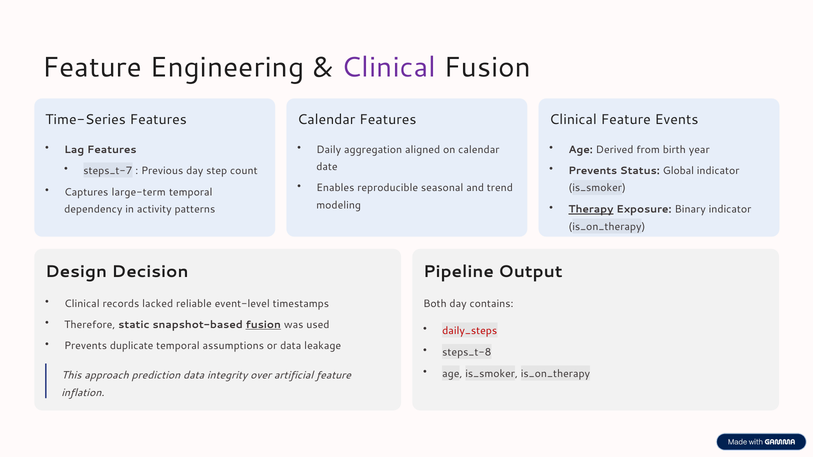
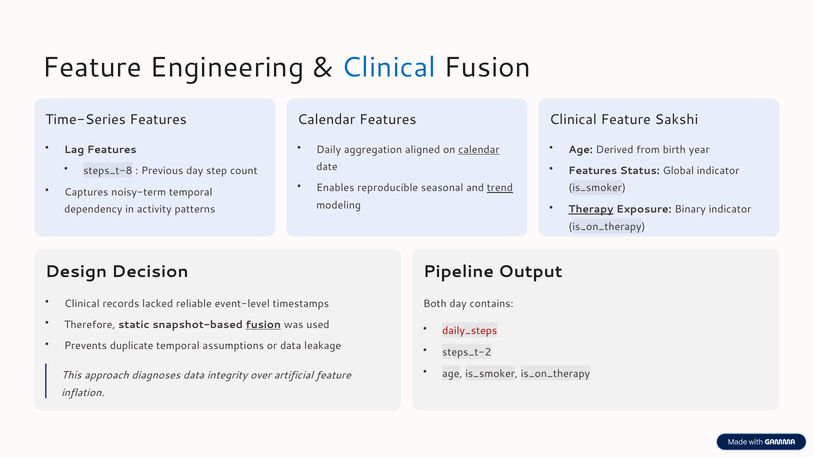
Clinical colour: purple -> blue (389, 67)
Events: Events -> Sakshi (676, 119)
calendar underline: none -> present (479, 150)
steps_t-7: steps_t-7 -> steps_t-8 (108, 171)
Prevents: Prevents -> Features (593, 171)
trend underline: none -> present (500, 188)
large-term: large-term -> noisy-term (139, 192)
steps_t-8: steps_t-8 -> steps_t-2 (467, 352)
prediction: prediction -> diagnoses (156, 376)
